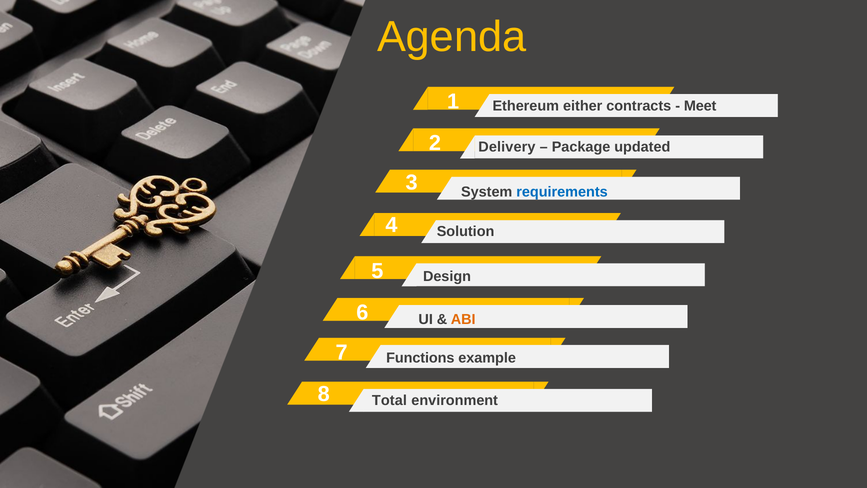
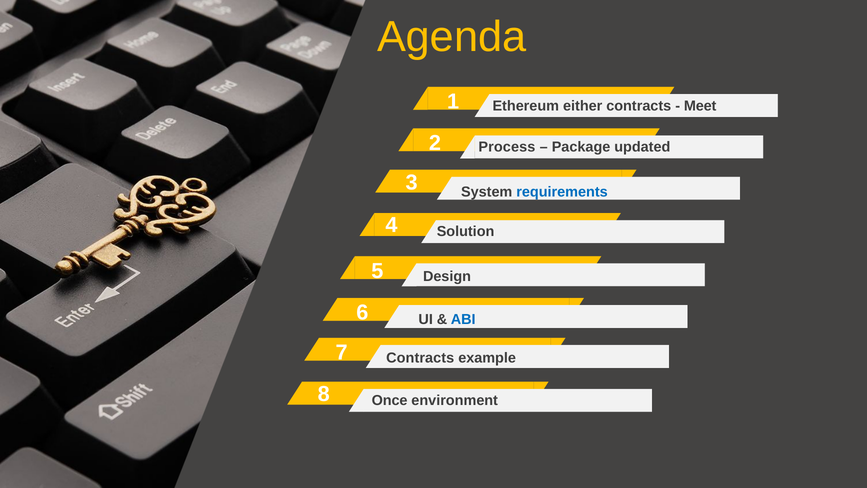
Delivery: Delivery -> Process (507, 147)
ABI colour: orange -> blue (463, 320)
7 Functions: Functions -> Contracts (420, 358)
Total: Total -> Once (390, 400)
